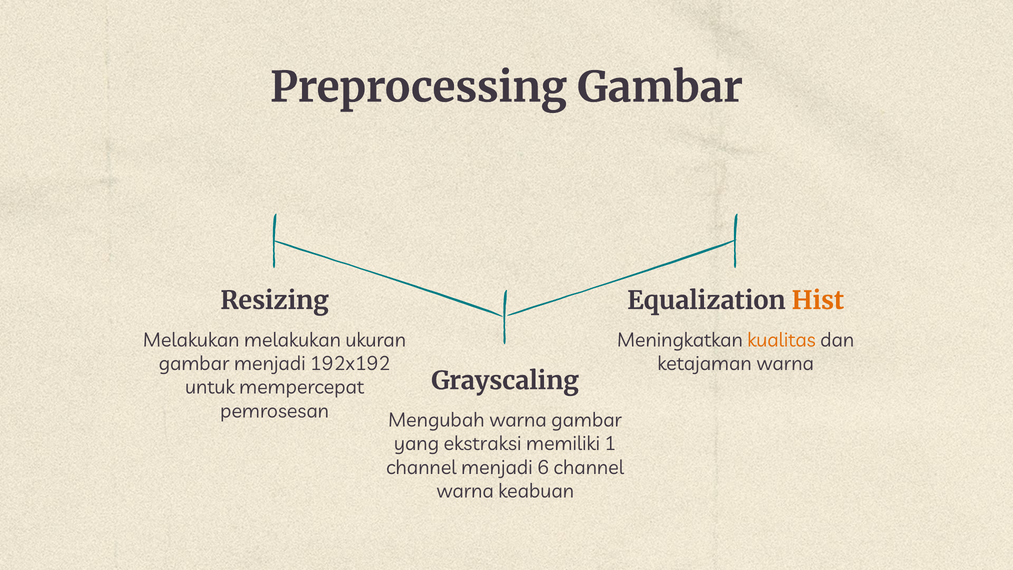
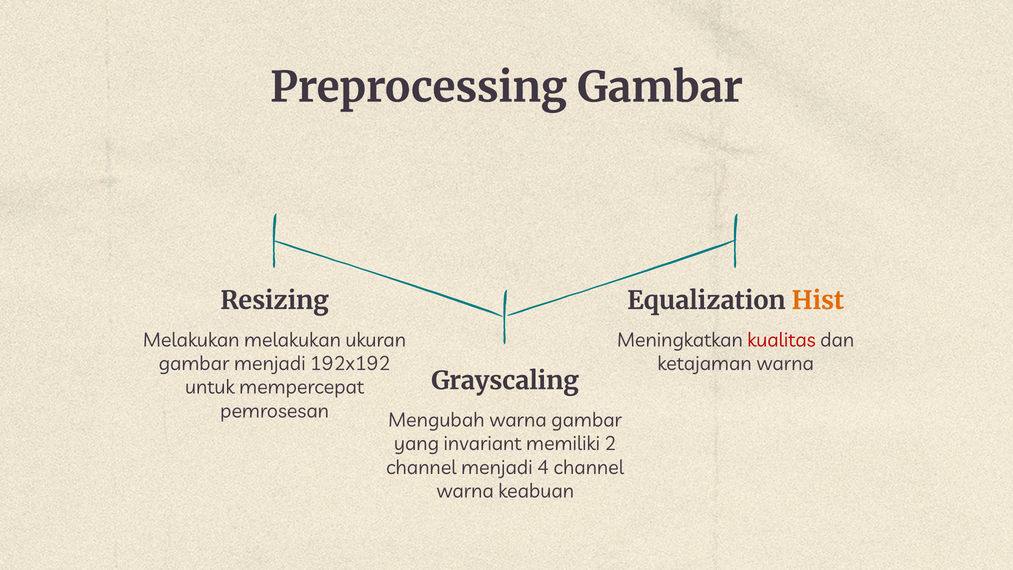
kualitas colour: orange -> red (781, 340)
ekstraksi: ekstraksi -> invariant (483, 444)
1: 1 -> 2 (610, 444)
6: 6 -> 4 (543, 467)
